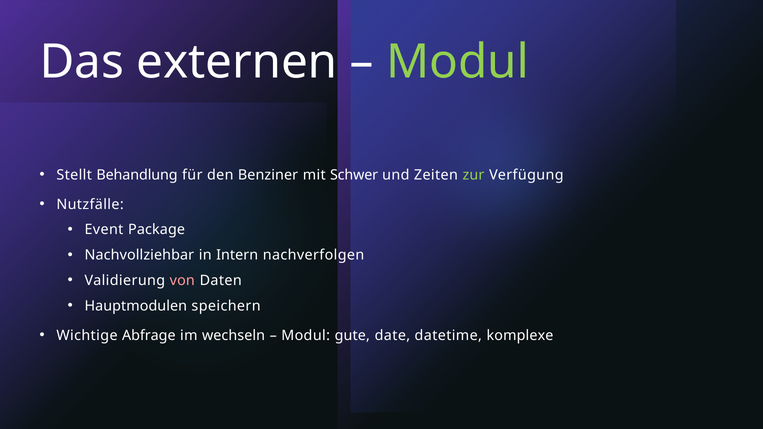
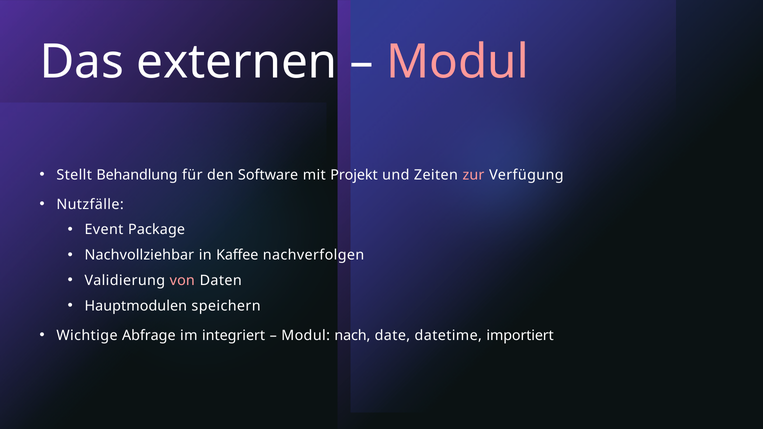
Modul colour: light green -> pink (458, 62)
Benziner: Benziner -> Software (268, 175)
Schwer: Schwer -> Projekt (354, 175)
zur colour: light green -> pink (473, 175)
Intern: Intern -> Kaffee (237, 255)
wechseln: wechseln -> integriert (234, 335)
gute: gute -> nach (352, 335)
komplexe: komplexe -> importiert (520, 335)
